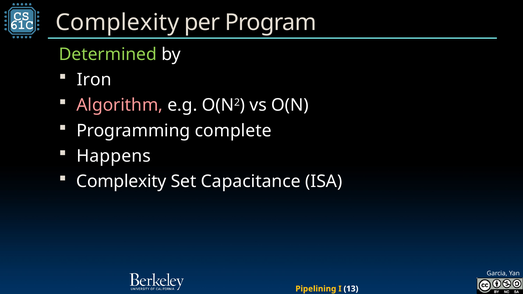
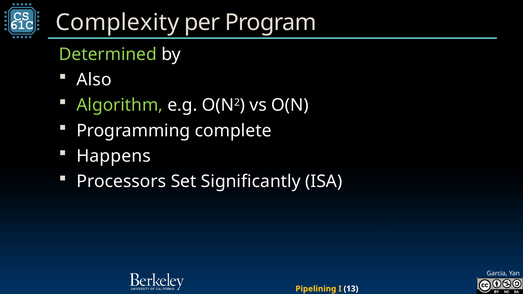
Iron: Iron -> Also (94, 80)
Algorithm colour: pink -> light green (120, 105)
Complexity: Complexity -> Processors (121, 182)
Capacitance: Capacitance -> Significantly (251, 182)
